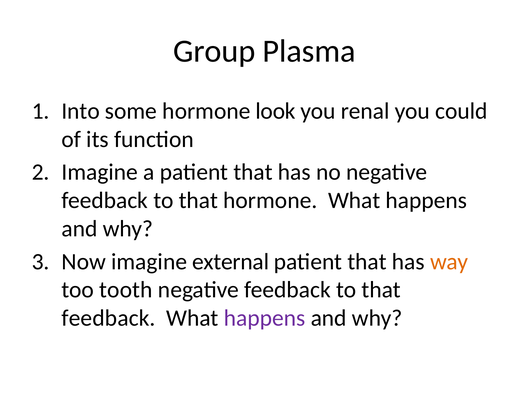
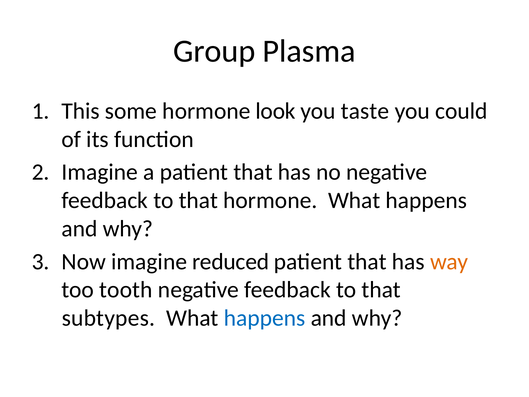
Into: Into -> This (81, 111)
renal: renal -> taste (365, 111)
external: external -> reduced (231, 261)
feedback: feedback -> subtypes (108, 318)
happens colour: purple -> blue (265, 318)
